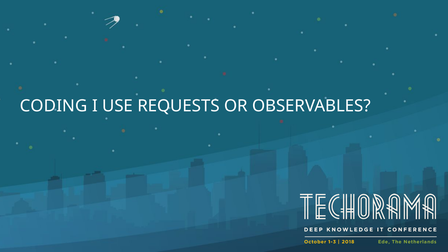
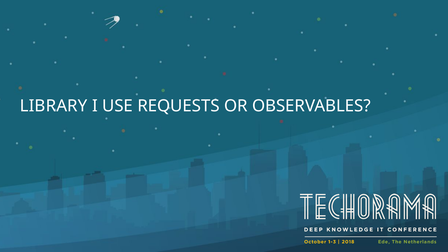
CODING: CODING -> LIBRARY (54, 106)
